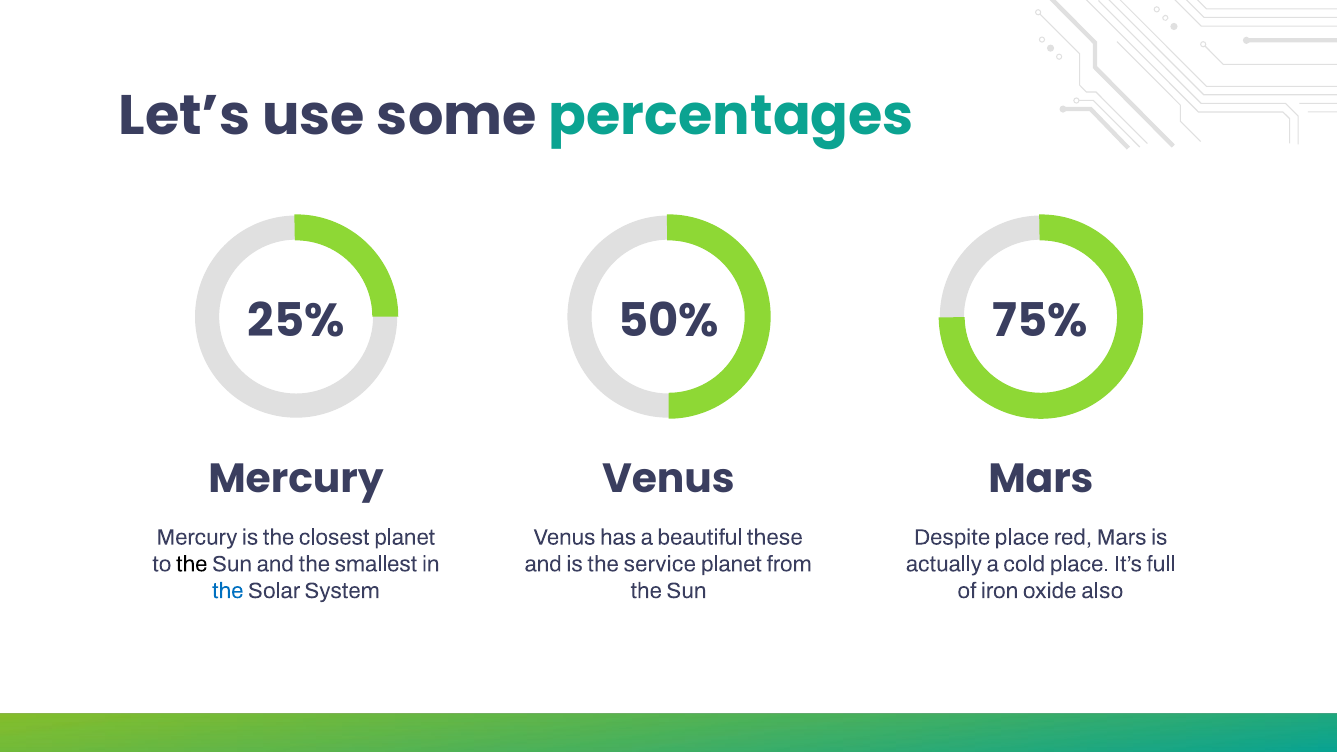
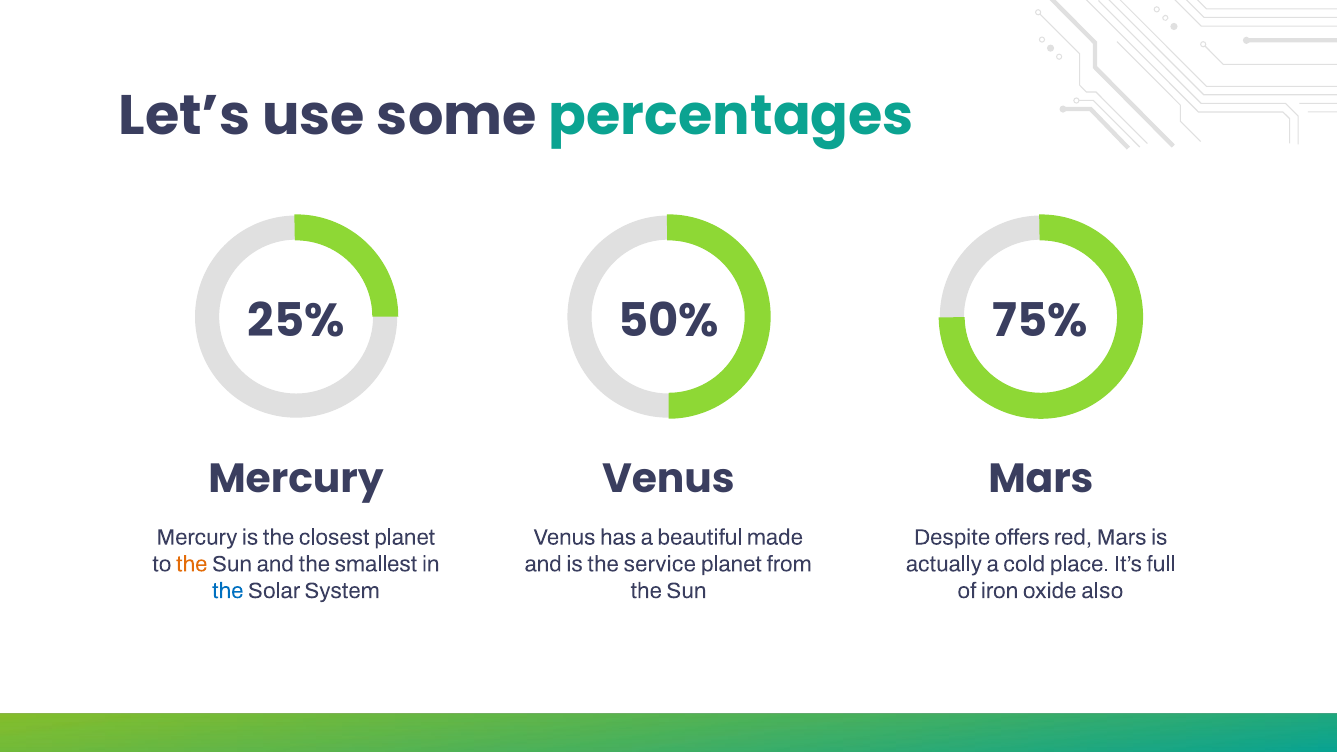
these: these -> made (775, 537)
Despite place: place -> offers (1022, 537)
the colour: black -> orange (192, 564)
